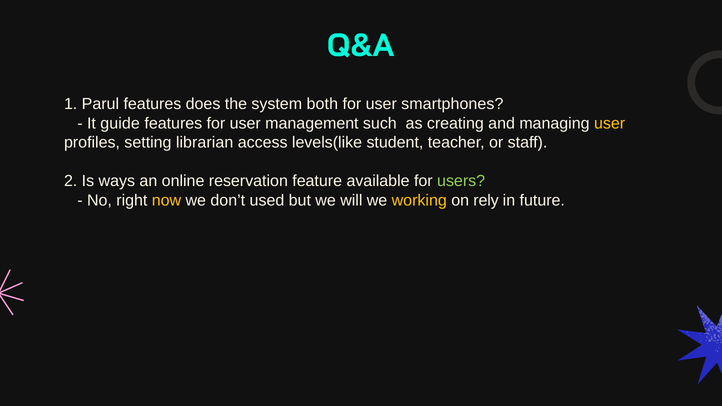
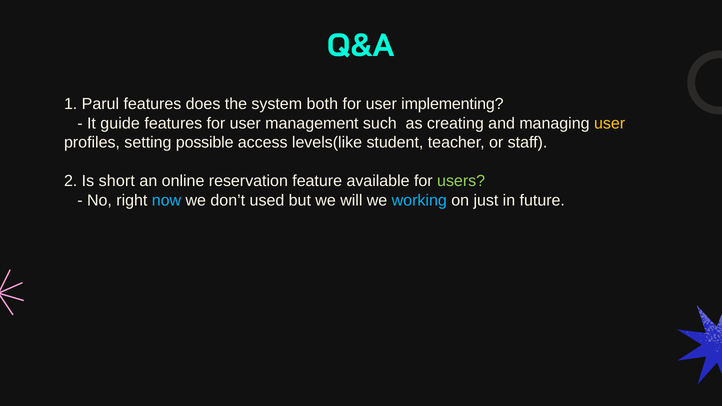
smartphones: smartphones -> implementing (452, 104)
librarian: librarian -> possible (205, 143)
ways: ways -> short (117, 181)
now colour: yellow -> light blue (166, 200)
working colour: yellow -> light blue (419, 200)
rely: rely -> just (486, 200)
